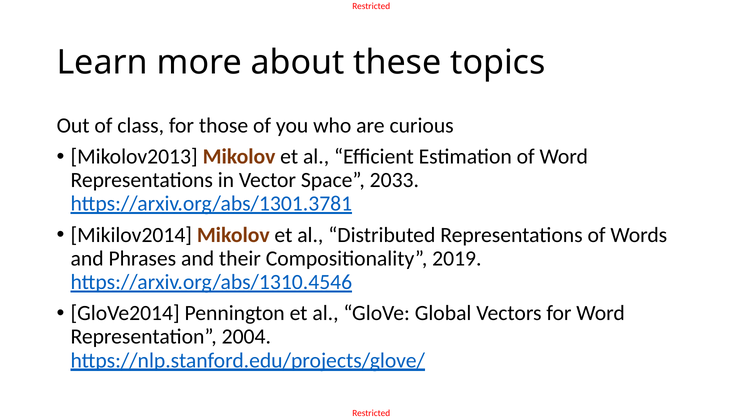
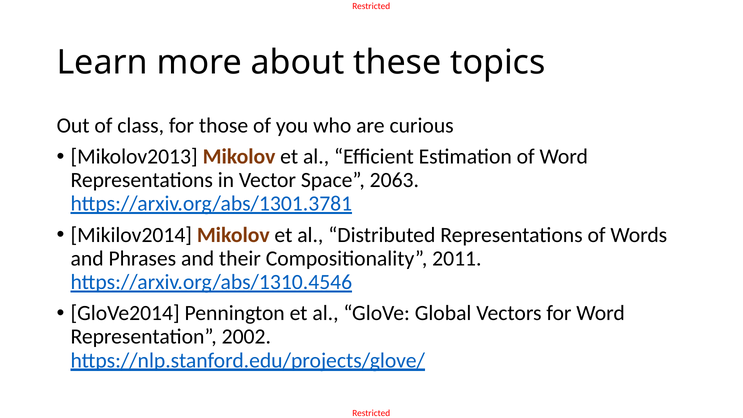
2033: 2033 -> 2063 (394, 180)
2019: 2019 -> 2011 (457, 258)
2004: 2004 -> 2002 (246, 337)
